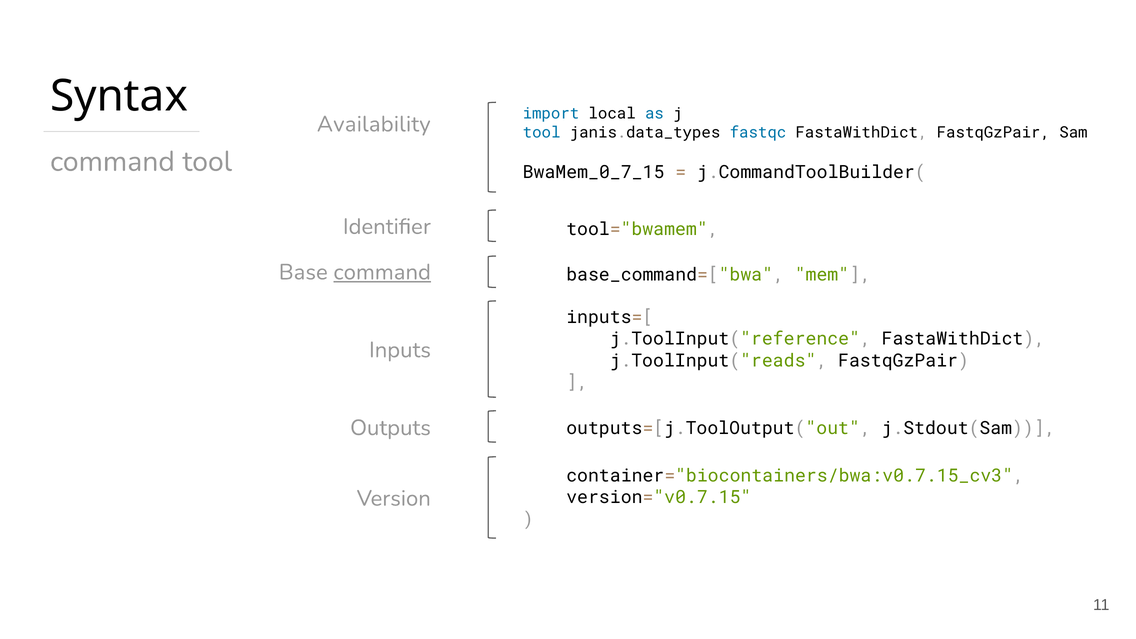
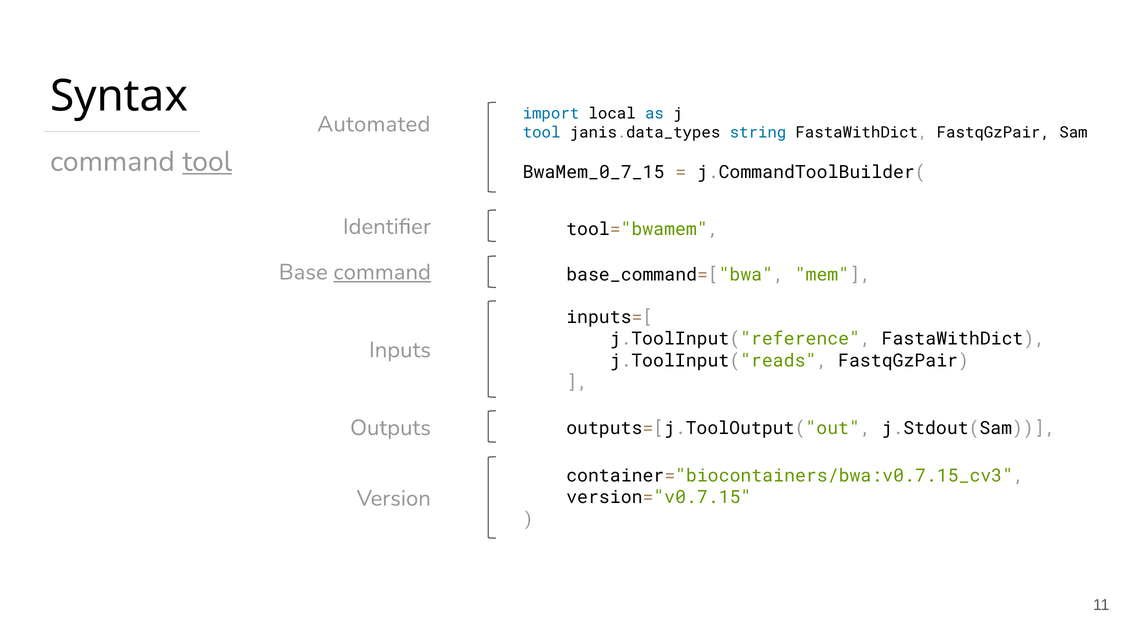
Availability: Availability -> Automated (374, 124)
fastqc: fastqc -> string (758, 133)
tool underline: none -> present (207, 161)
